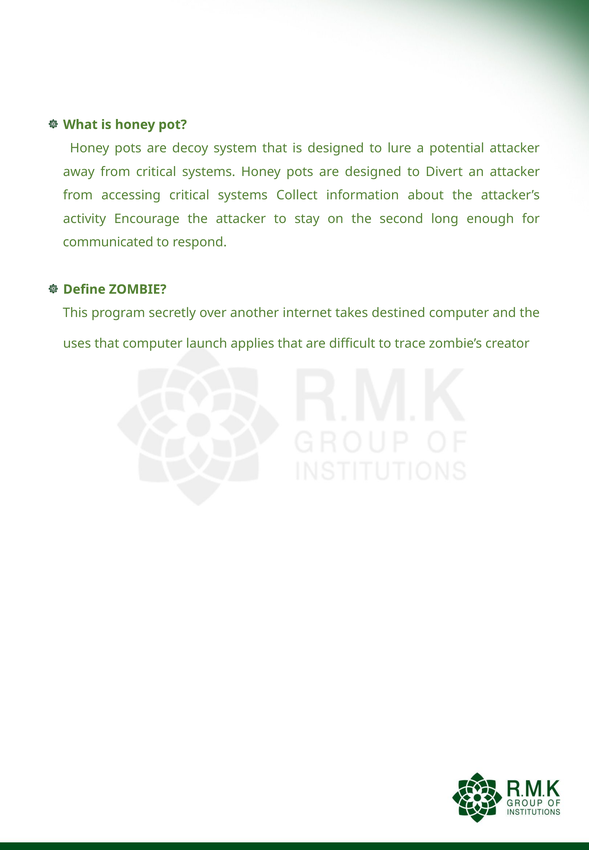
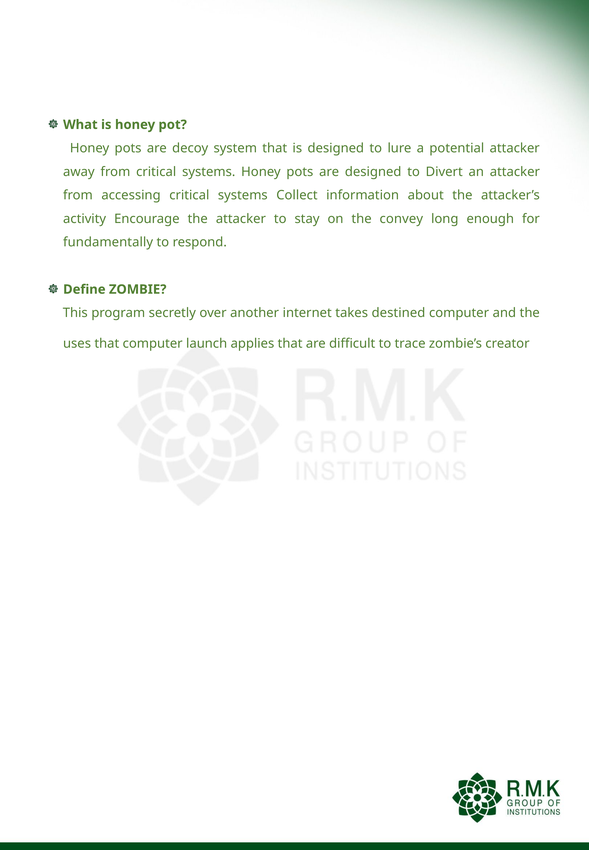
second: second -> convey (401, 219)
communicated: communicated -> fundamentally (108, 243)
